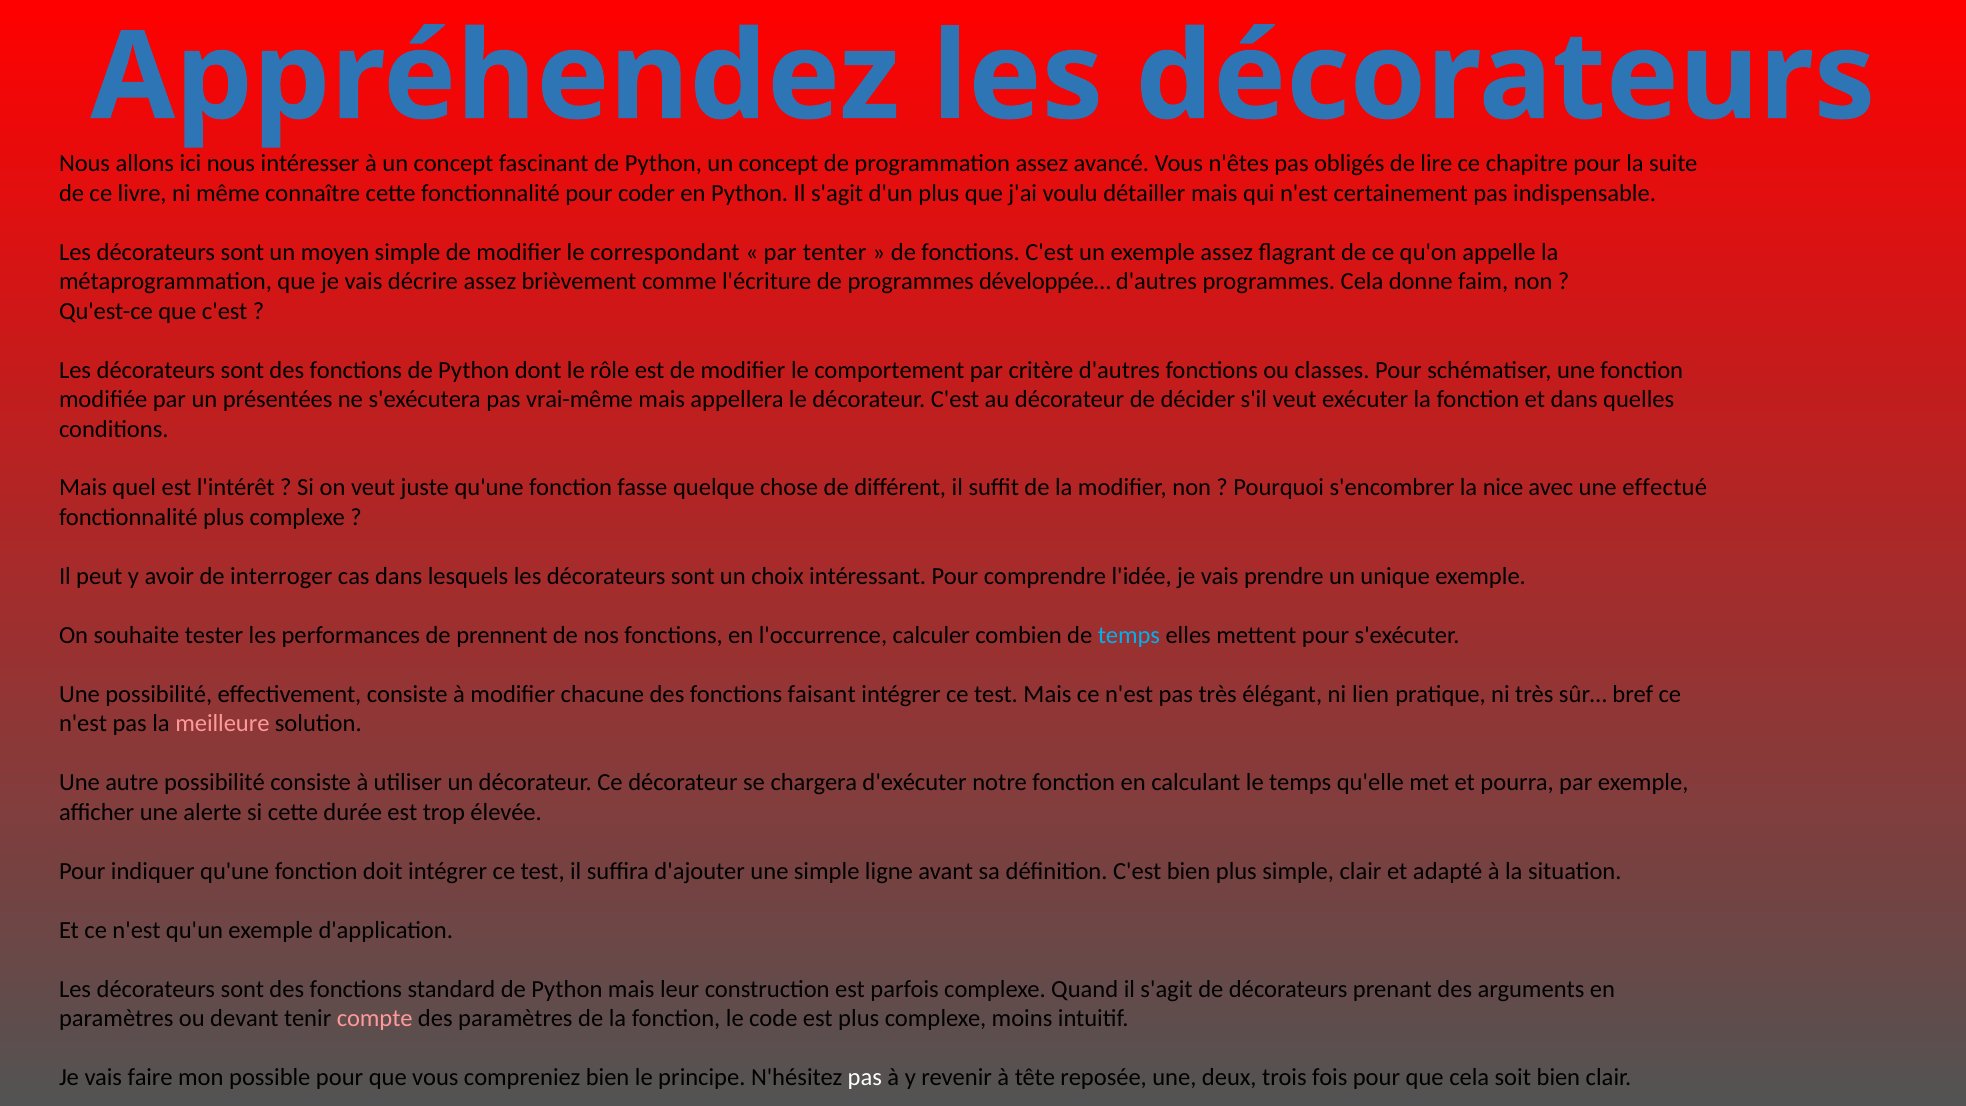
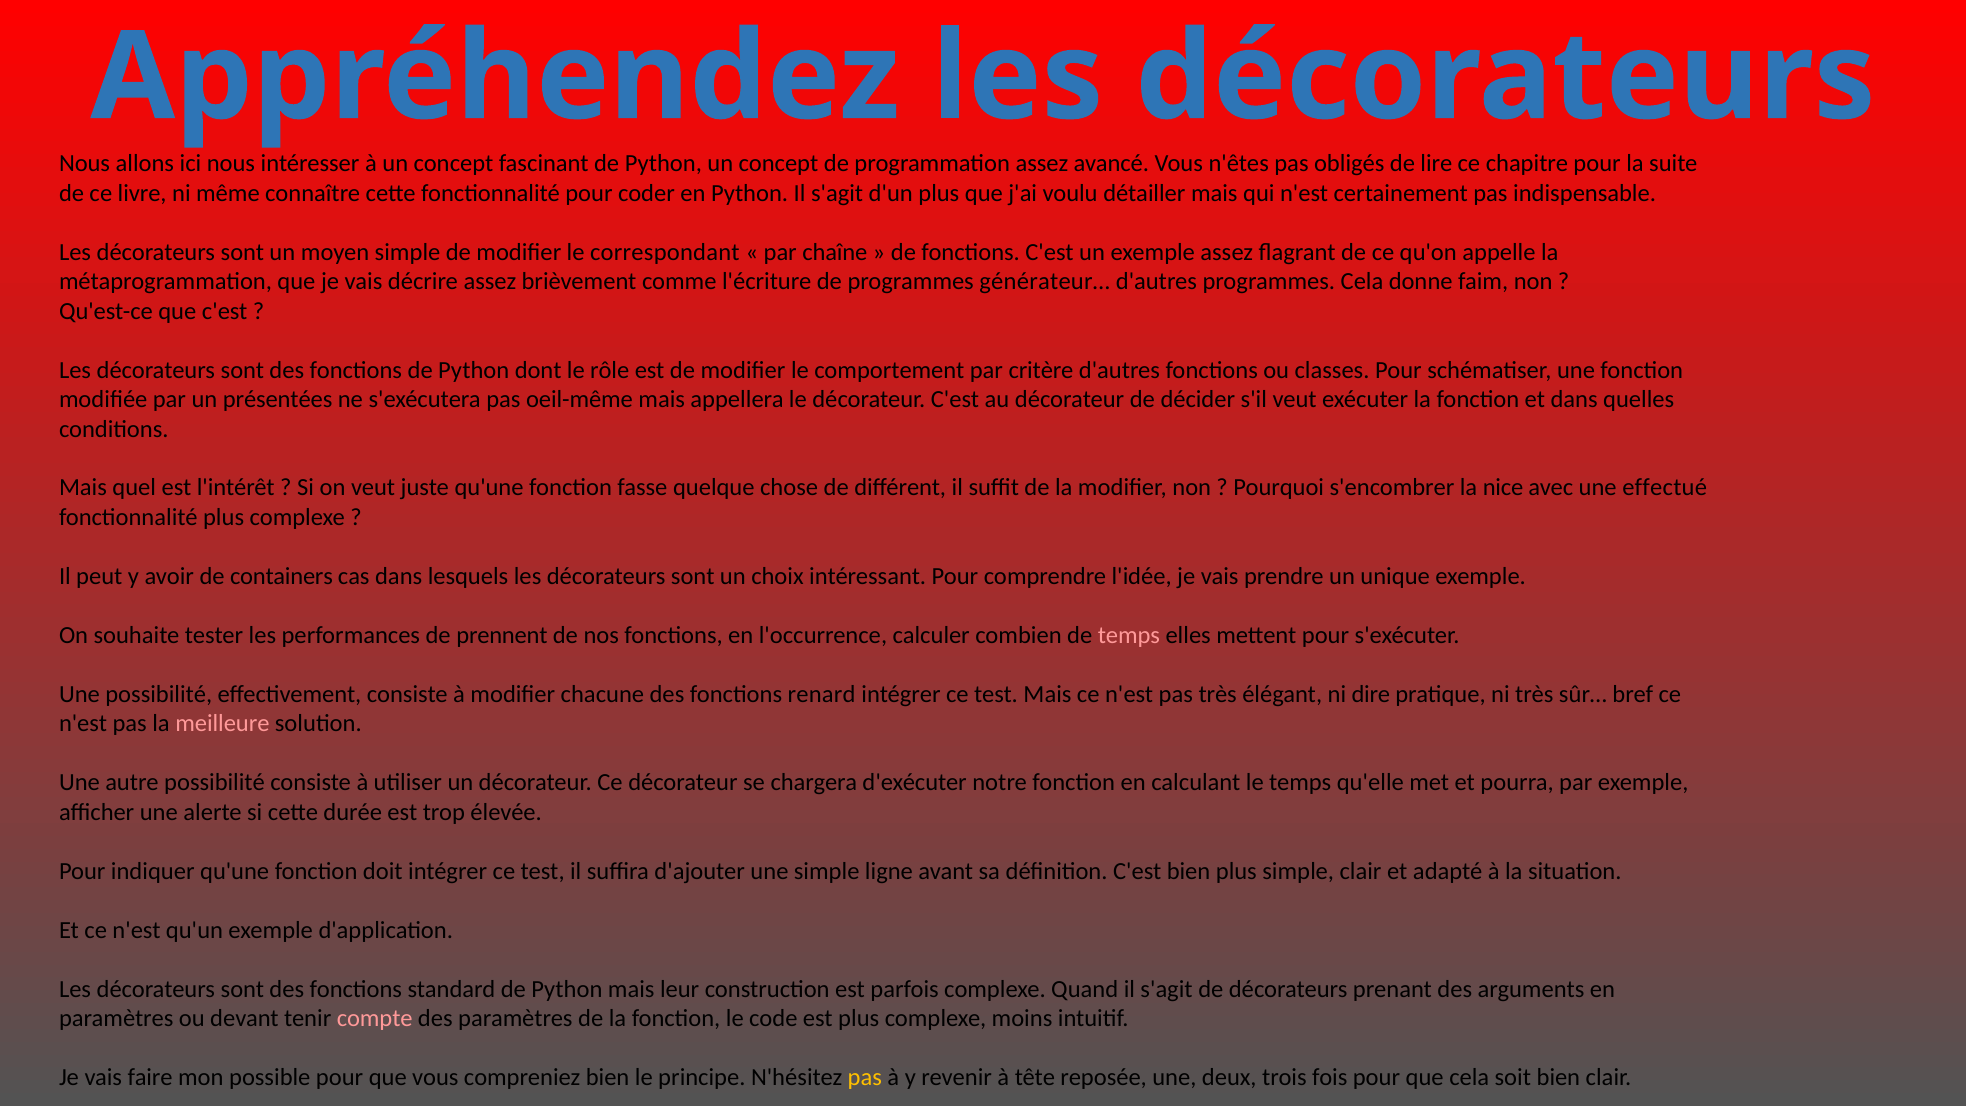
tenter: tenter -> chaîne (835, 252)
développée…: développée… -> générateur… (1045, 281)
vrai-même: vrai-même -> oeil-même (579, 399)
interroger: interroger -> containers (281, 576)
temps colour: light blue -> pink (1129, 635)
faisant: faisant -> renard (822, 694)
lien: lien -> dire (1371, 694)
pas colour: white -> yellow (865, 1078)
